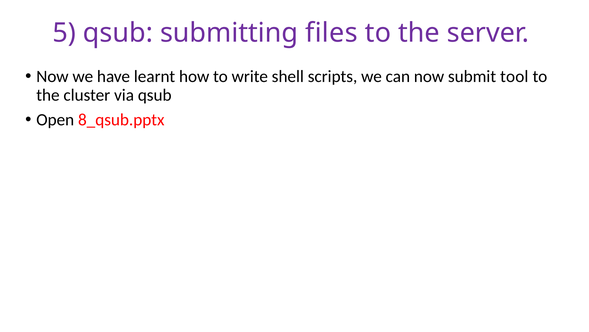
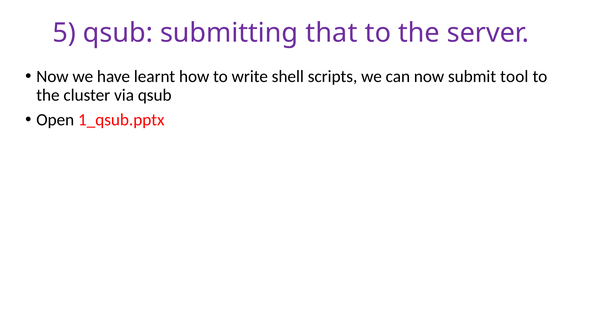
files: files -> that (331, 33)
8_qsub.pptx: 8_qsub.pptx -> 1_qsub.pptx (121, 119)
